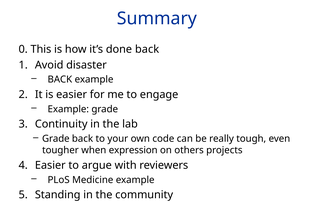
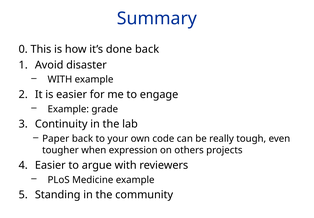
BACK: BACK -> WITH (60, 79)
Grade: Grade -> Paper (56, 138)
